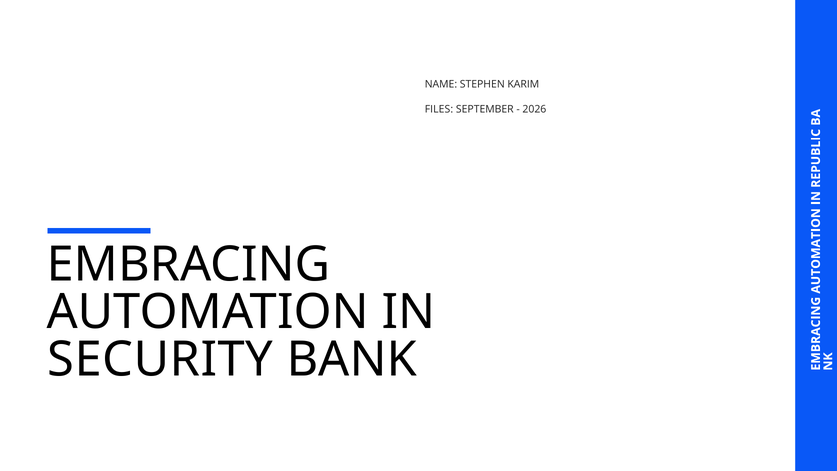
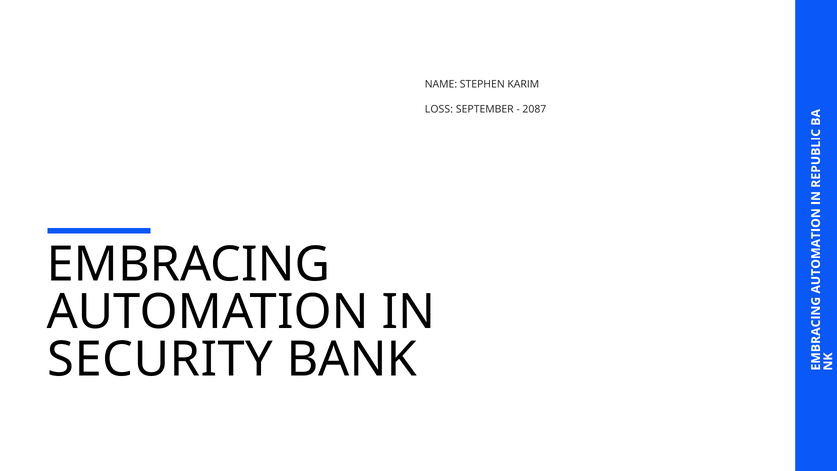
FILES: FILES -> LOSS (439, 109)
2026: 2026 -> 2087 (534, 109)
